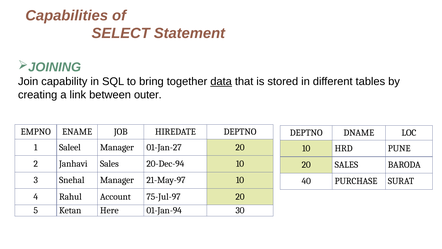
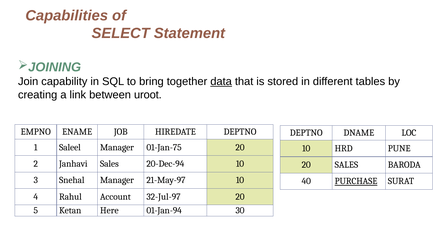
outer: outer -> uroot (148, 95)
01-Jan-27: 01-Jan-27 -> 01-Jan-75 (164, 147)
PURCHASE underline: none -> present (356, 181)
75-Jul-97: 75-Jul-97 -> 32-Jul-97 (163, 196)
